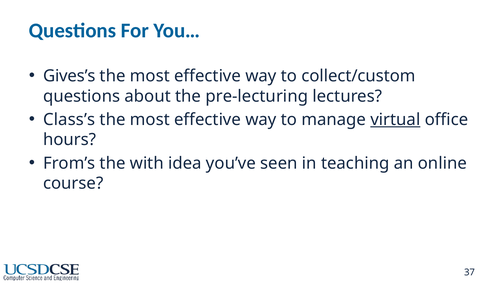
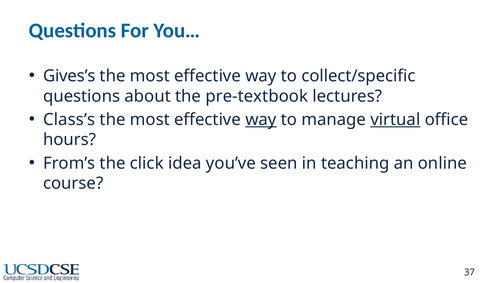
collect/custom: collect/custom -> collect/specific (358, 76)
pre-lecturing: pre-lecturing -> pre-textbook (257, 96)
way underline: none -> present (261, 120)
with: with -> click (147, 163)
